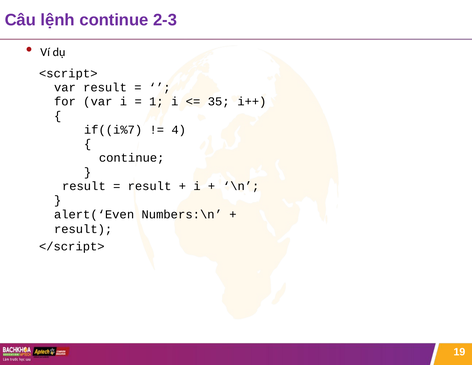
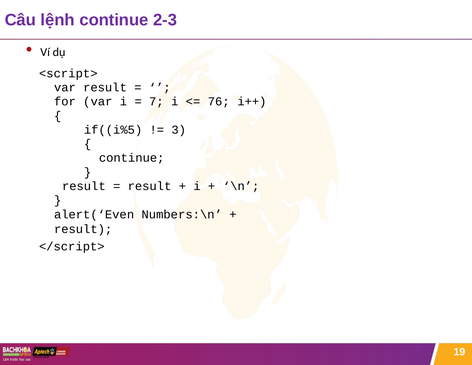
1: 1 -> 7 (156, 102)
35: 35 -> 76 (219, 102)
if((i%7: if((i%7 -> if((i%5 (113, 130)
4: 4 -> 3 (179, 130)
